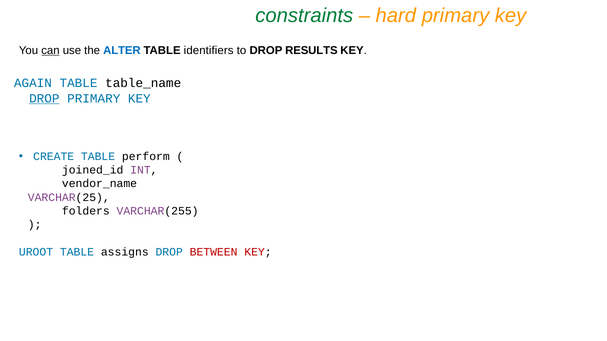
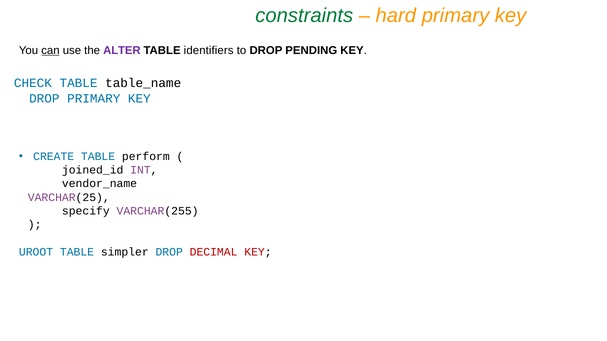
ALTER colour: blue -> purple (122, 51)
RESULTS: RESULTS -> PENDING (311, 51)
AGAIN: AGAIN -> CHECK (33, 83)
DROP underline: present -> none (44, 98)
folders: folders -> specify (86, 211)
assigns: assigns -> simpler (125, 252)
BETWEEN: BETWEEN -> DECIMAL (214, 252)
